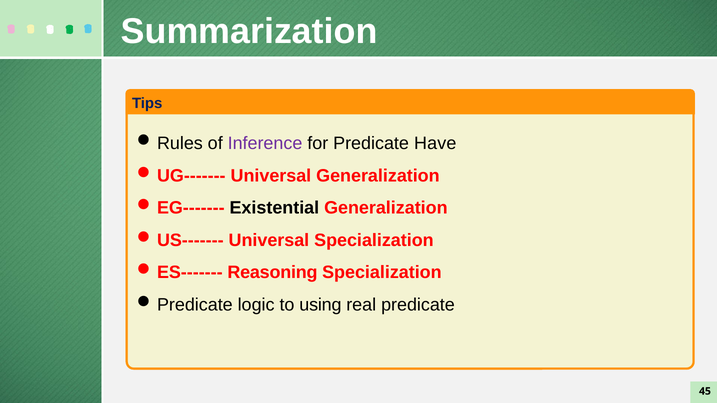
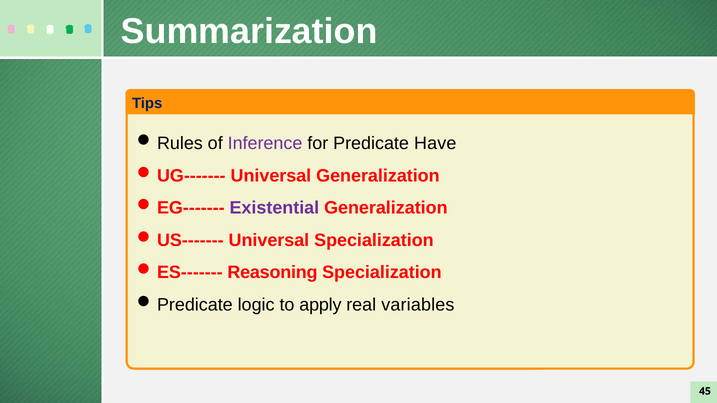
Existential colour: black -> purple (274, 208)
using: using -> apply (320, 305)
real predicate: predicate -> variables (418, 305)
